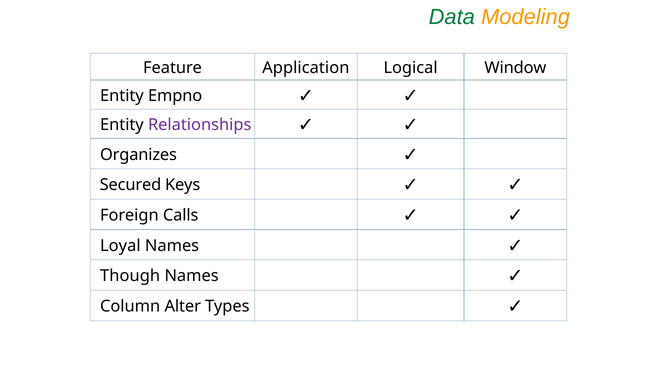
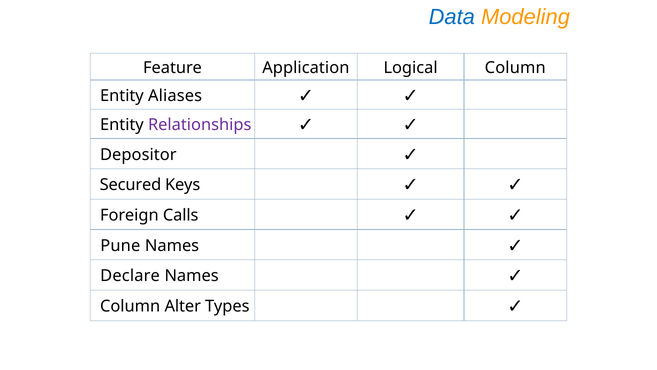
Data colour: green -> blue (452, 17)
Logical Window: Window -> Column (515, 68)
Empno: Empno -> Aliases (175, 95)
Organizes: Organizes -> Depositor (138, 154)
Loyal: Loyal -> Pune (120, 245)
Though: Though -> Declare (130, 276)
